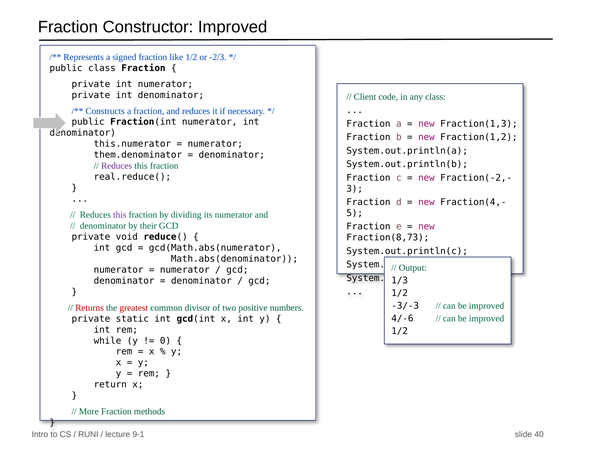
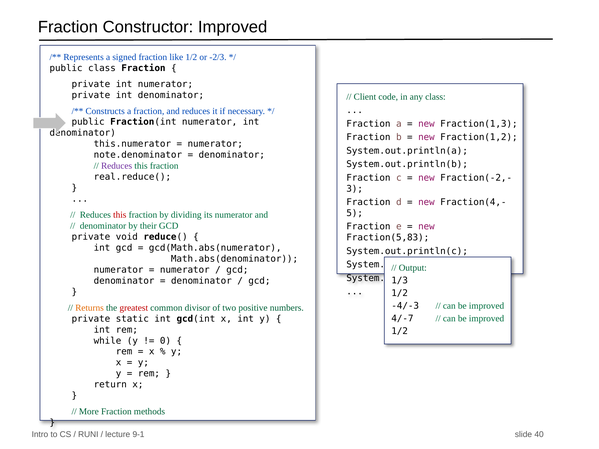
them.denominator: them.denominator -> note.denominator (138, 155)
this colour: purple -> red (120, 215)
Fraction(8,73: Fraction(8,73 -> Fraction(5,83 (388, 238)
-3/-3: -3/-3 -> -4/-3 (405, 306)
Returns colour: red -> orange (90, 308)
4/-6: 4/-6 -> 4/-7 (402, 319)
